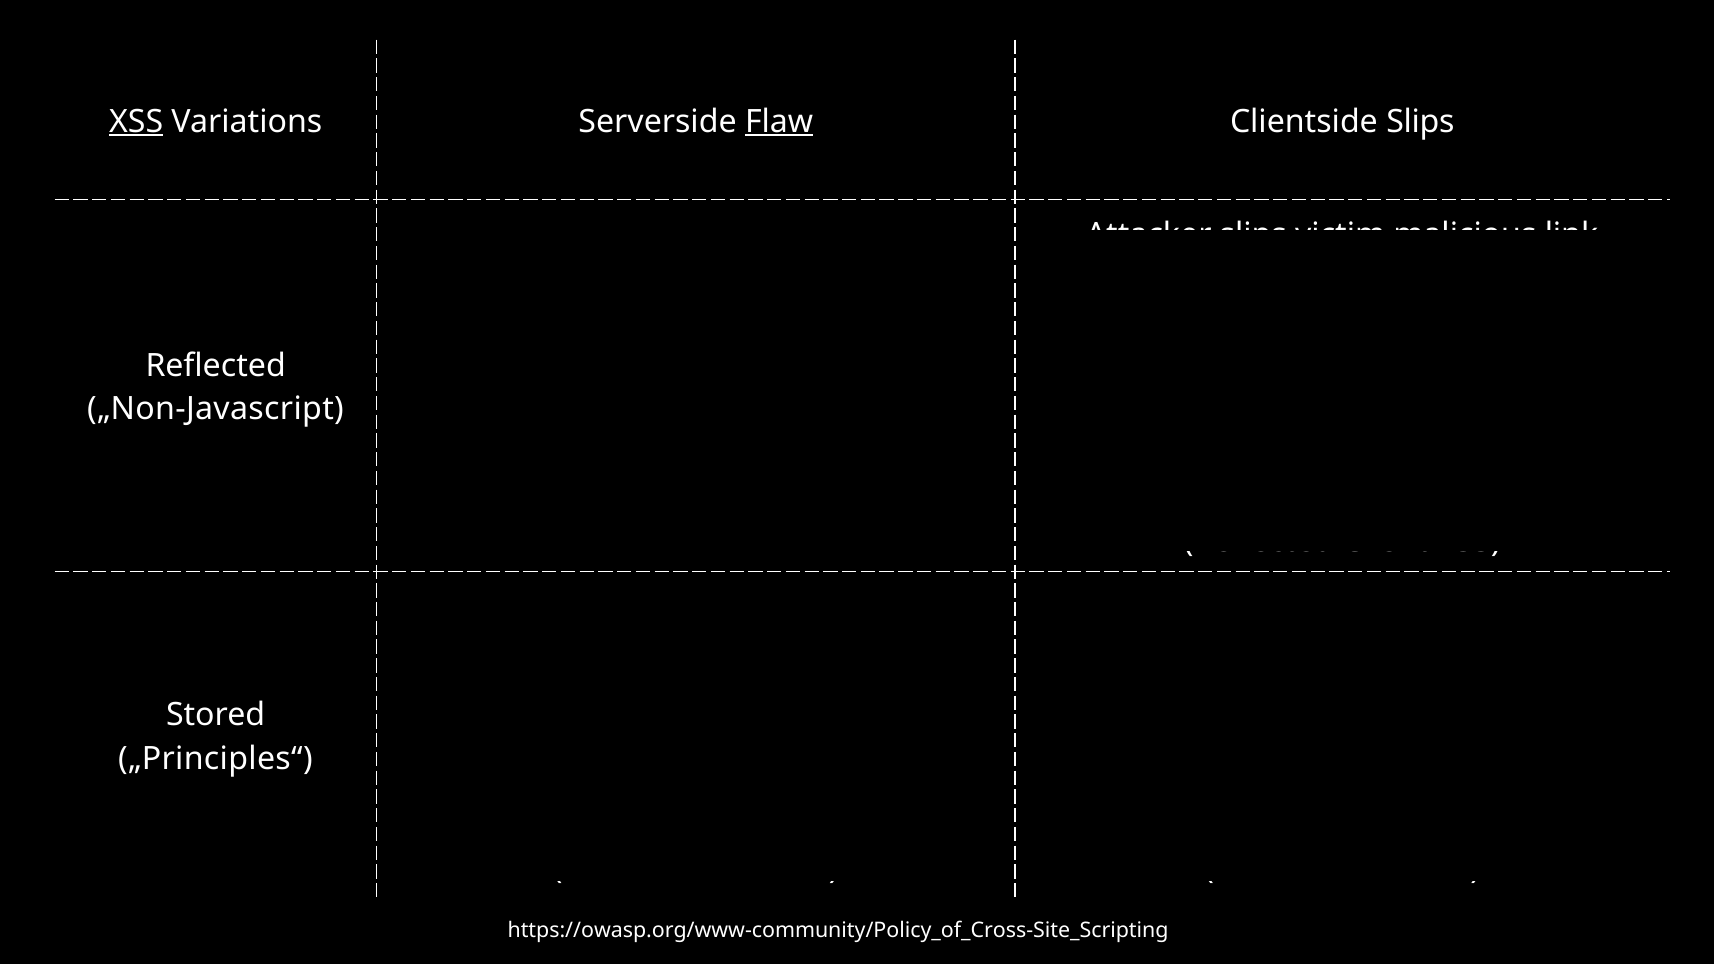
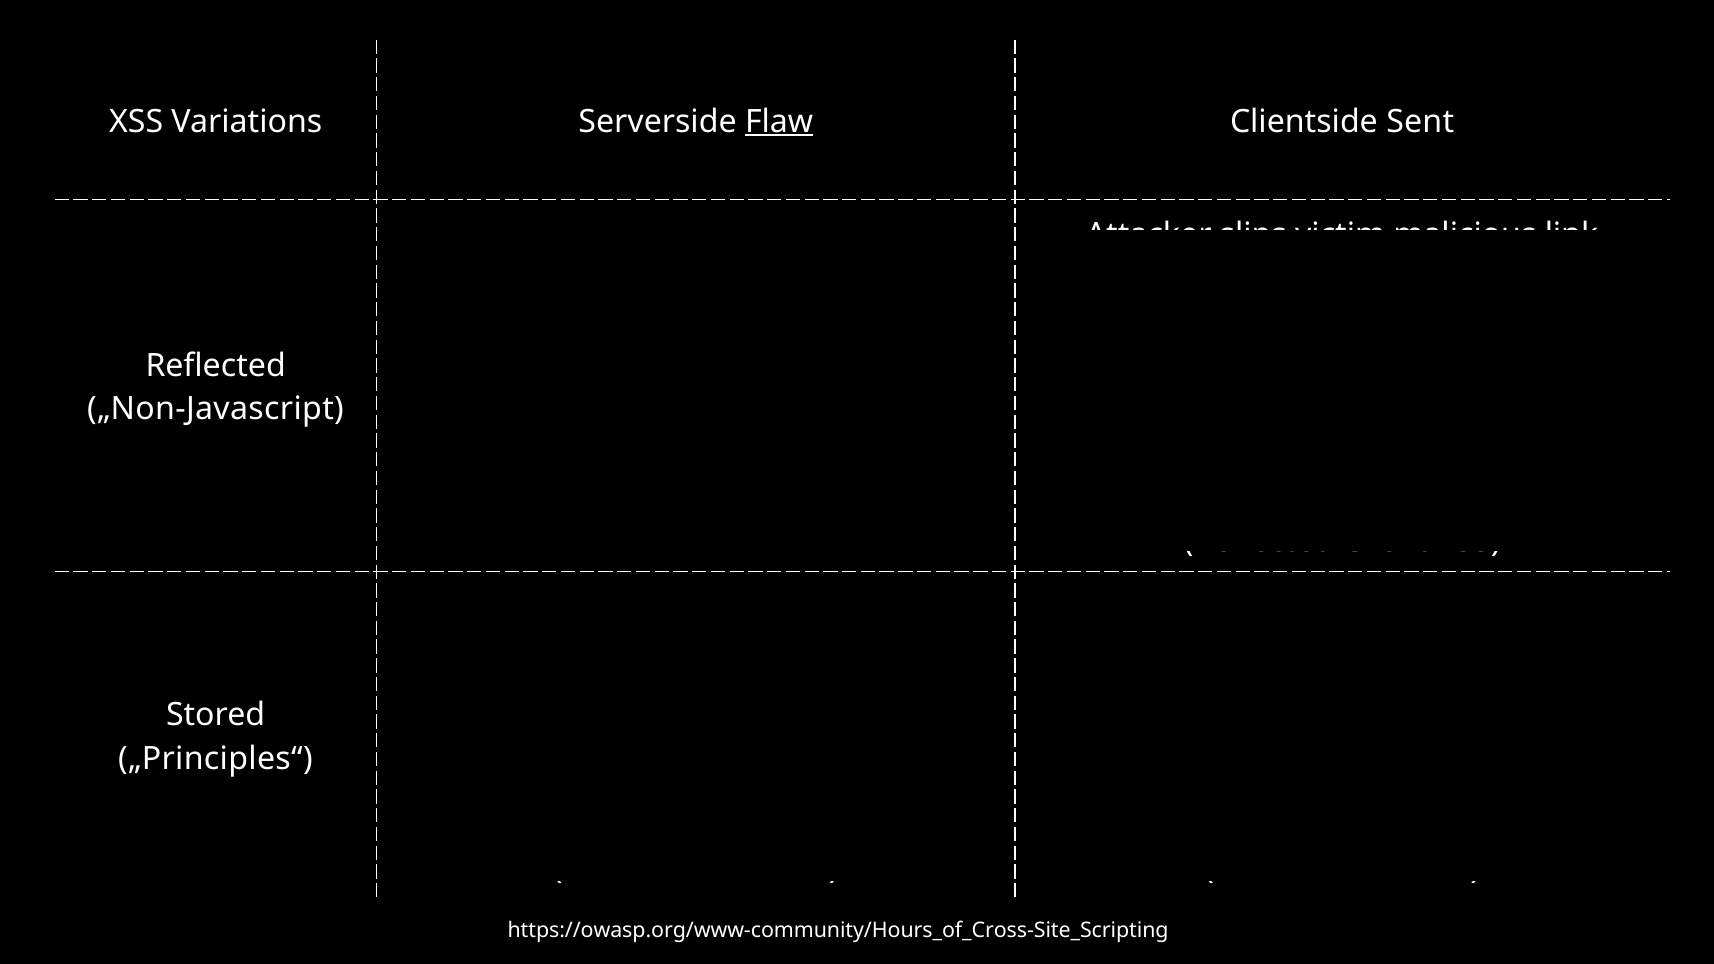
XSS underline: present -> none (136, 121)
Clientside Slips: Slips -> Sent (1420, 121)
https://owasp.org/www-community/Policy_of_Cross-Site_Scripting: https://owasp.org/www-community/Policy_of_Cross-Site_Scripting -> https://owasp.org/www-community/Hours_of_Cross-Site_Scripting (838, 931)
